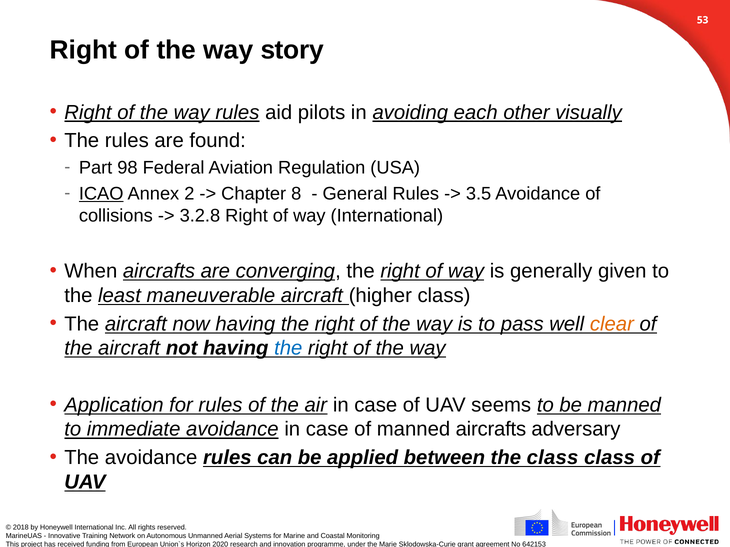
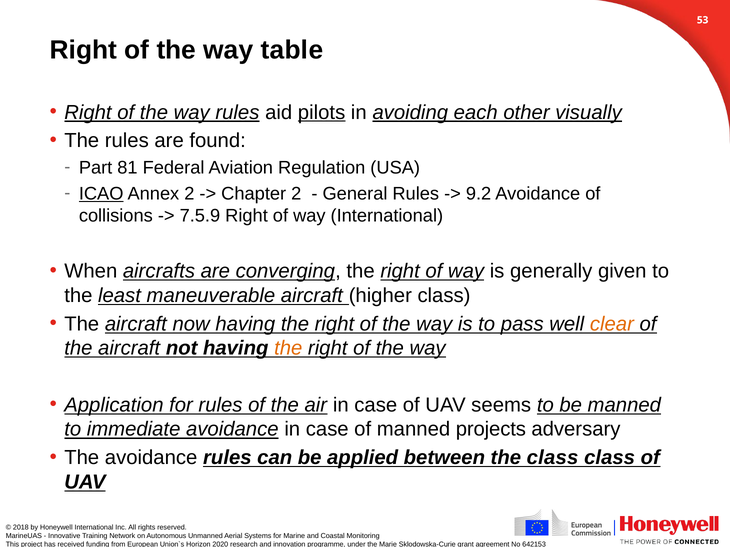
story: story -> table (292, 50)
pilots underline: none -> present (322, 112)
98: 98 -> 81 (127, 168)
Chapter 8: 8 -> 2 (296, 194)
3.5: 3.5 -> 9.2 (479, 194)
3.2.8: 3.2.8 -> 7.5.9 (200, 216)
the colour: blue -> orange (288, 349)
manned aircrafts: aircrafts -> projects (491, 430)
